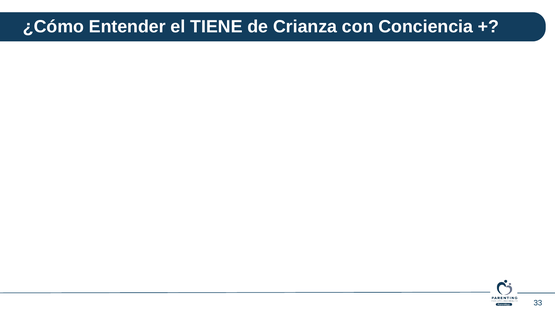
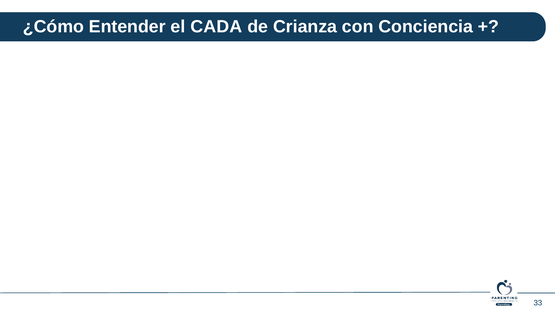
TIENE: TIENE -> CADA (216, 27)
